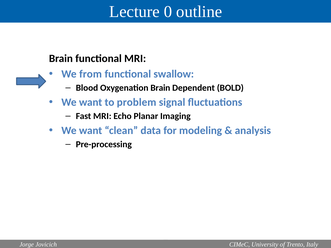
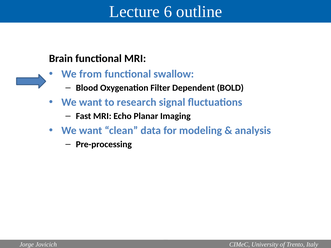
0: 0 -> 6 (168, 12)
Oxygenation Brain: Brain -> Filter (160, 88)
problem: problem -> research (137, 102)
